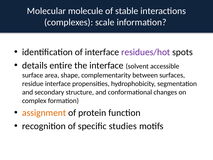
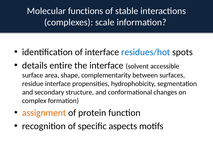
molecule: molecule -> functions (86, 11)
residues/hot colour: purple -> blue (146, 52)
studies: studies -> aspects (123, 126)
